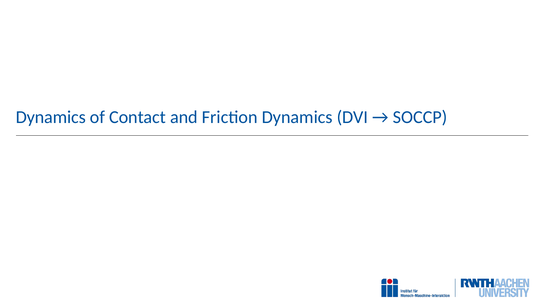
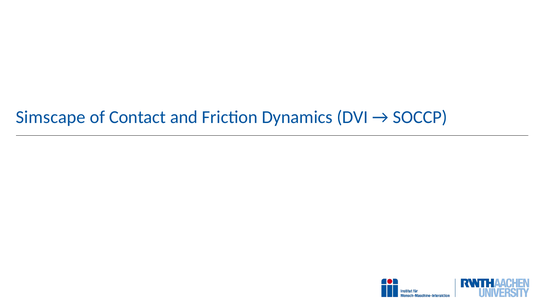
Dynamics: Dynamics -> Simscape (51, 117)
